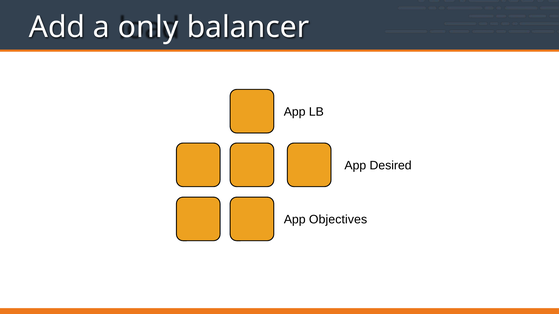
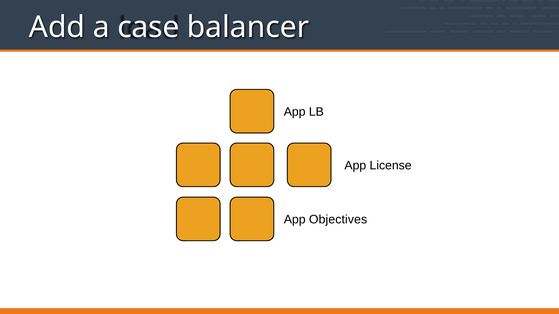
only: only -> case (148, 27)
Desired: Desired -> License (391, 166)
